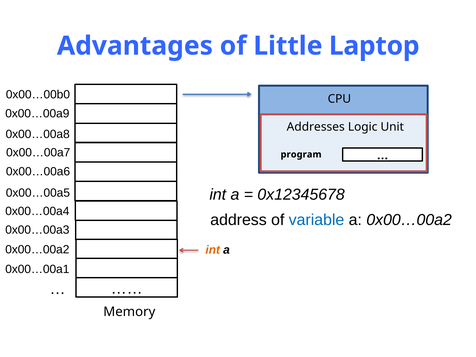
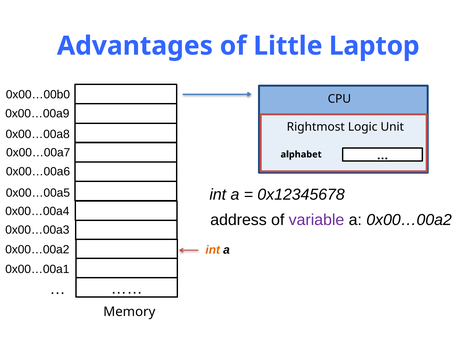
Addresses: Addresses -> Rightmost (316, 127)
program: program -> alphabet (301, 154)
variable colour: blue -> purple (316, 220)
